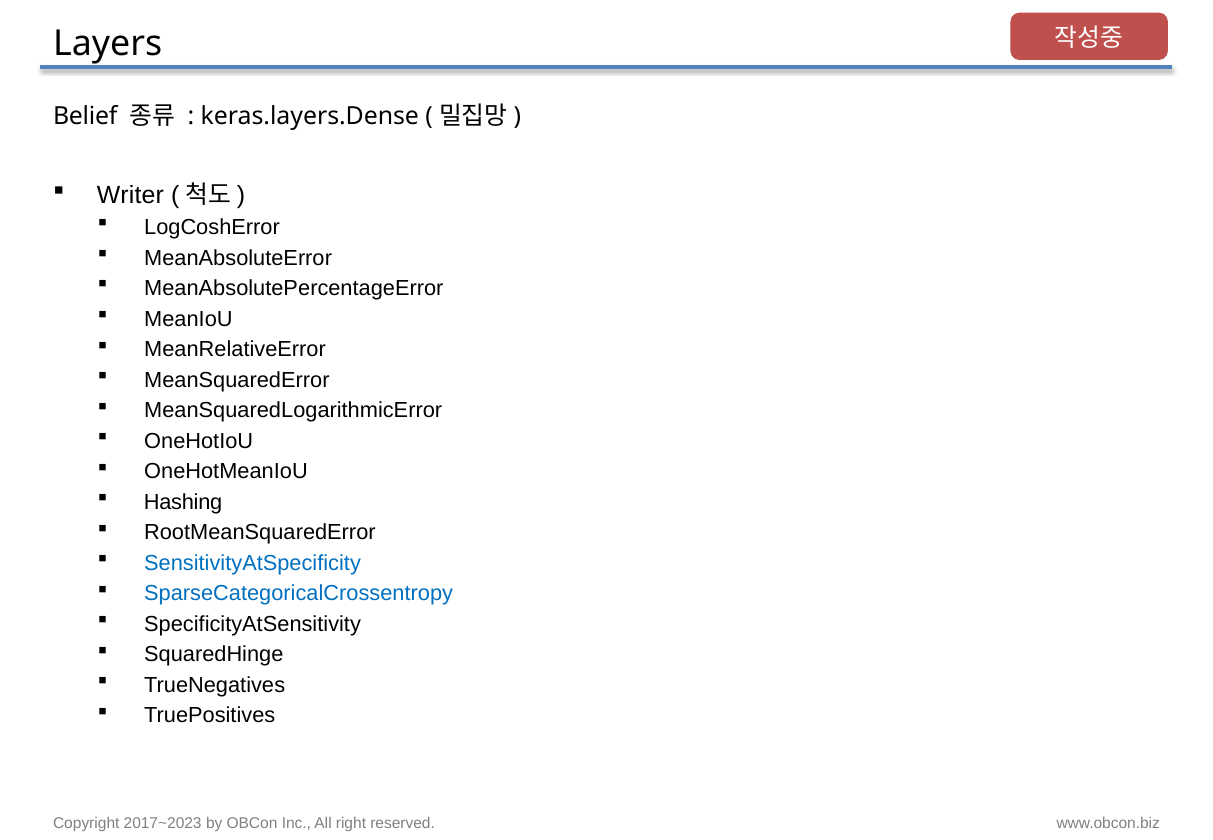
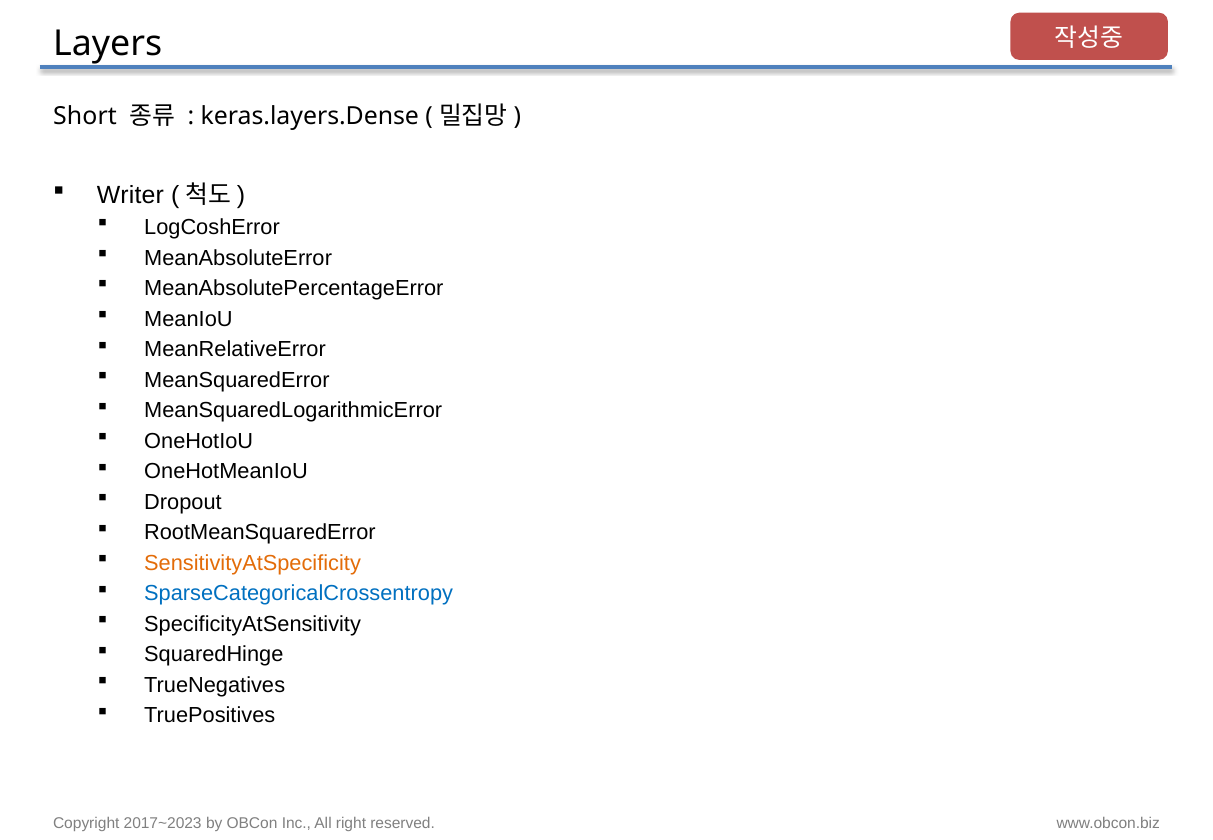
Belief: Belief -> Short (85, 116)
Hashing: Hashing -> Dropout (183, 502)
SensitivityAtSpecificity colour: blue -> orange (253, 563)
